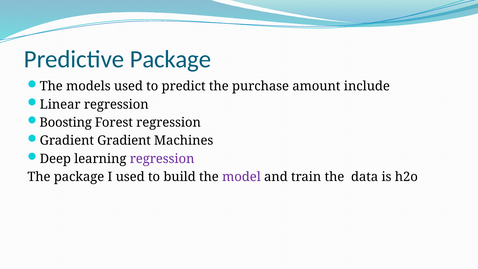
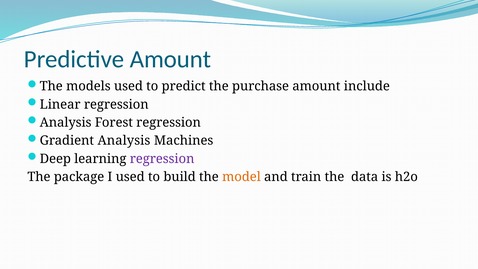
Predictive Package: Package -> Amount (170, 59)
Boosting: Boosting -> Analysis (66, 123)
Gradient Gradient: Gradient -> Analysis (124, 141)
model colour: purple -> orange (241, 177)
